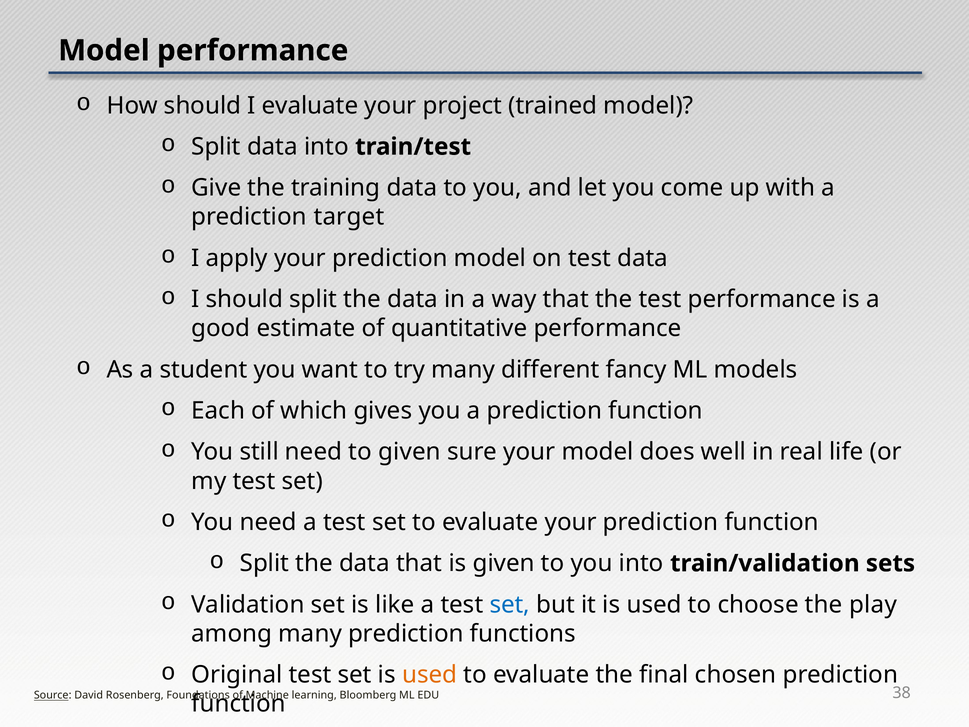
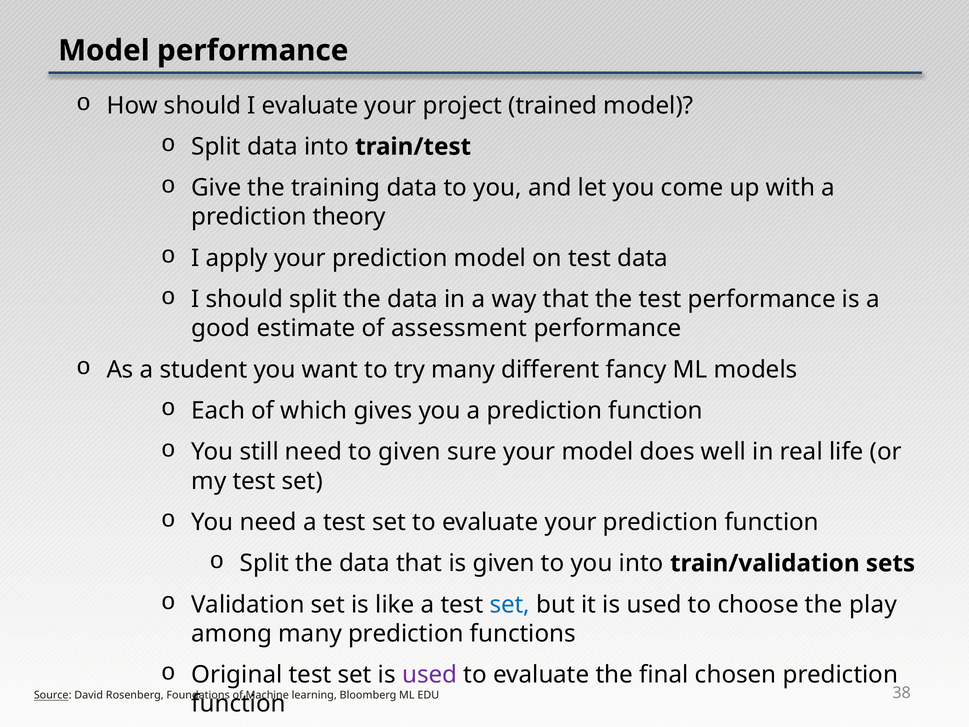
target: target -> theory (349, 217)
quantitative: quantitative -> assessment (459, 328)
used colour: orange -> purple (430, 675)
